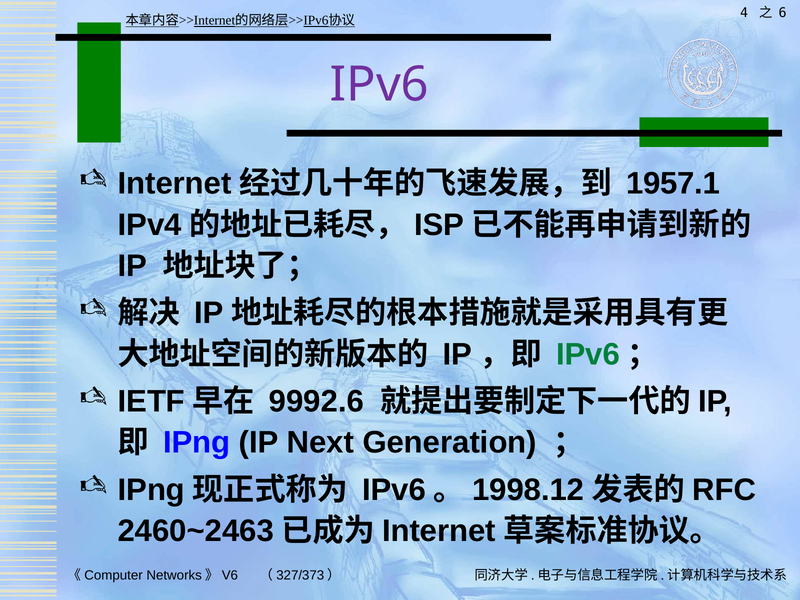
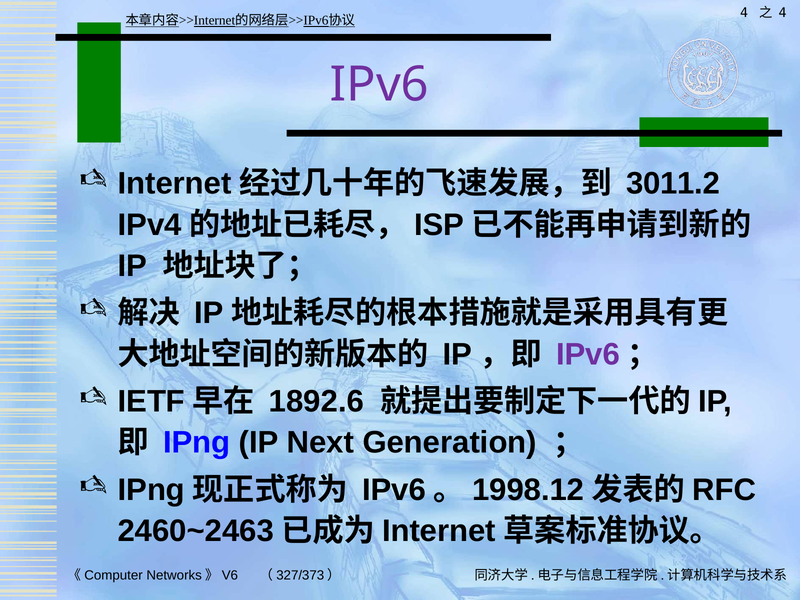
6: 6 -> 4 (783, 13)
1957.1: 1957.1 -> 3011.2 (673, 184)
IPv6 colour: green -> purple (588, 354)
9992.6: 9992.6 -> 1892.6 (316, 402)
